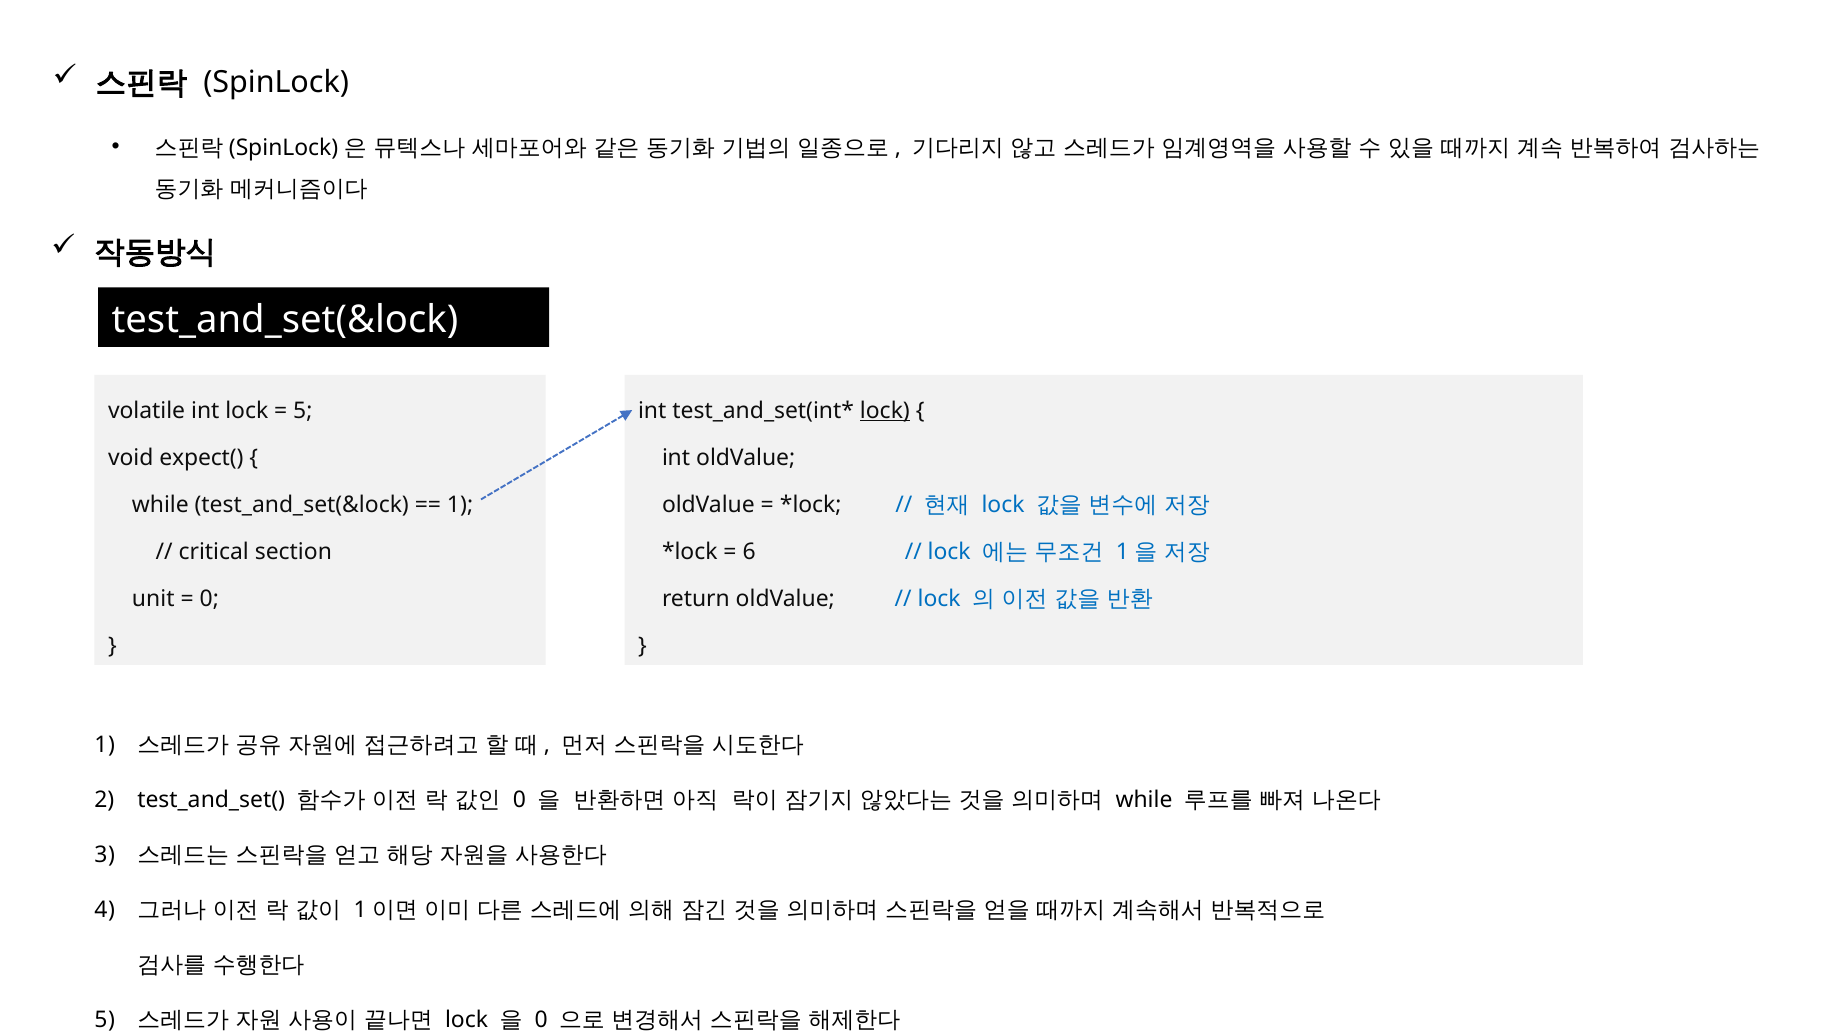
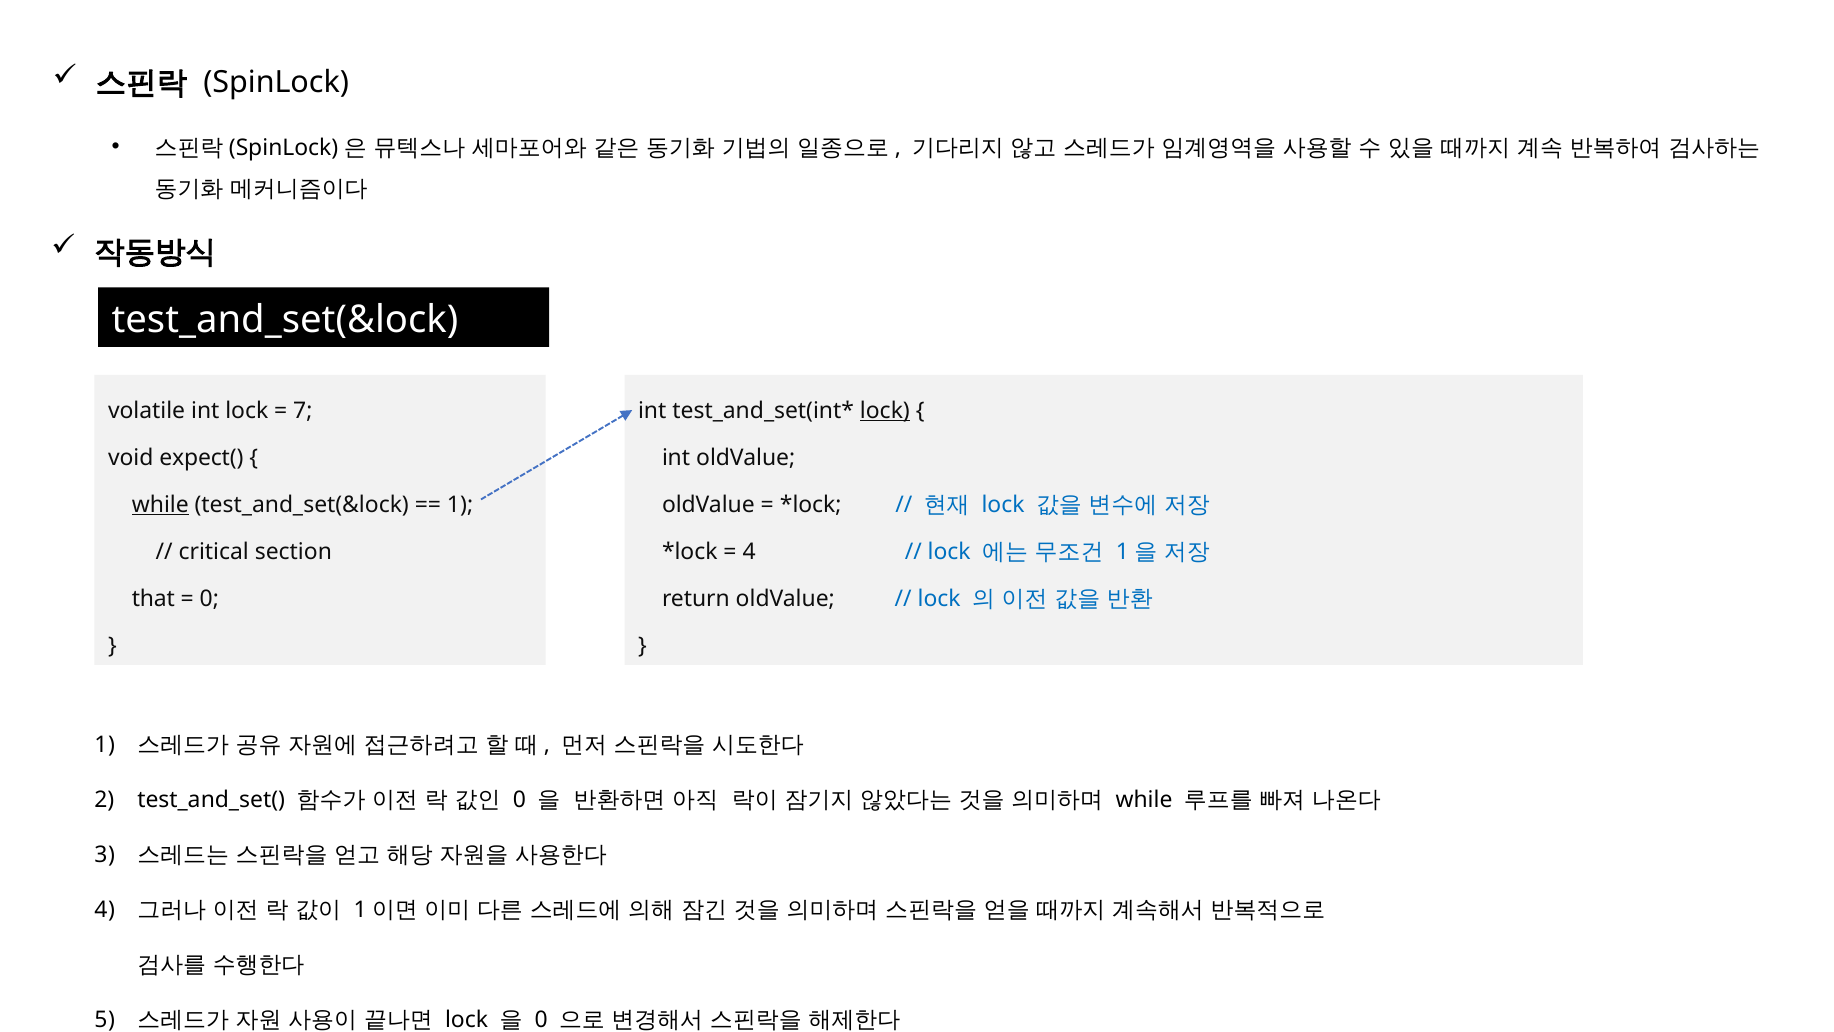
5: 5 -> 7 (303, 411)
while underline: none -> present (160, 505)
6: 6 -> 4 (749, 552)
unit: unit -> that (153, 599)
